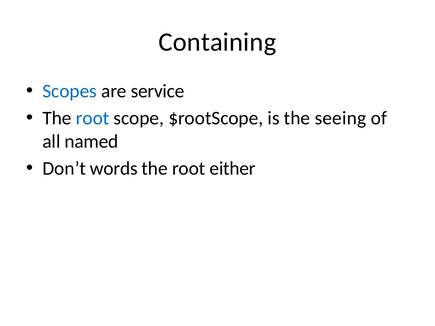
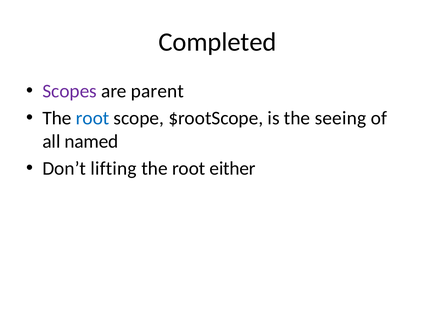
Containing: Containing -> Completed (217, 42)
Scopes colour: blue -> purple (70, 91)
service: service -> parent (157, 91)
words: words -> lifting (114, 169)
